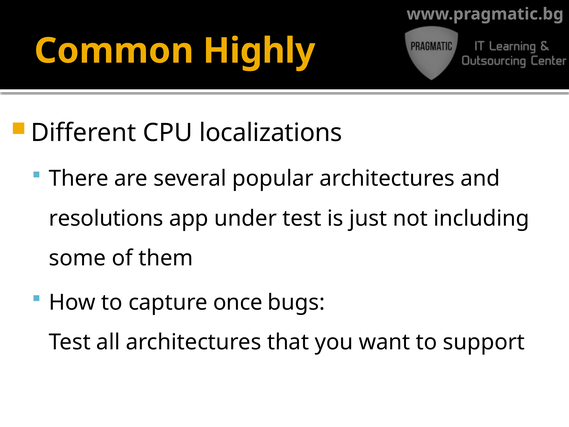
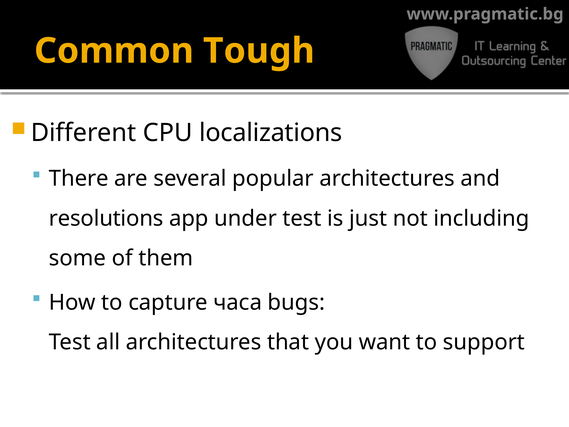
Highly: Highly -> Tough (259, 51)
once: once -> часа (238, 302)
